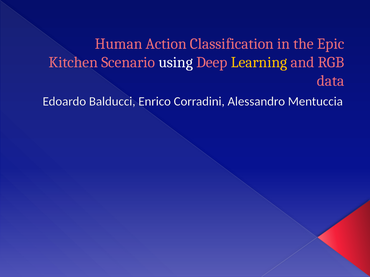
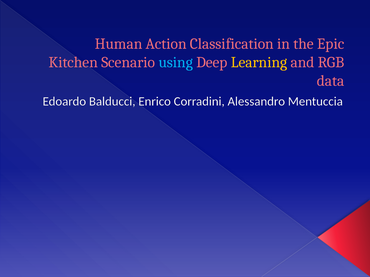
using colour: white -> light blue (176, 62)
